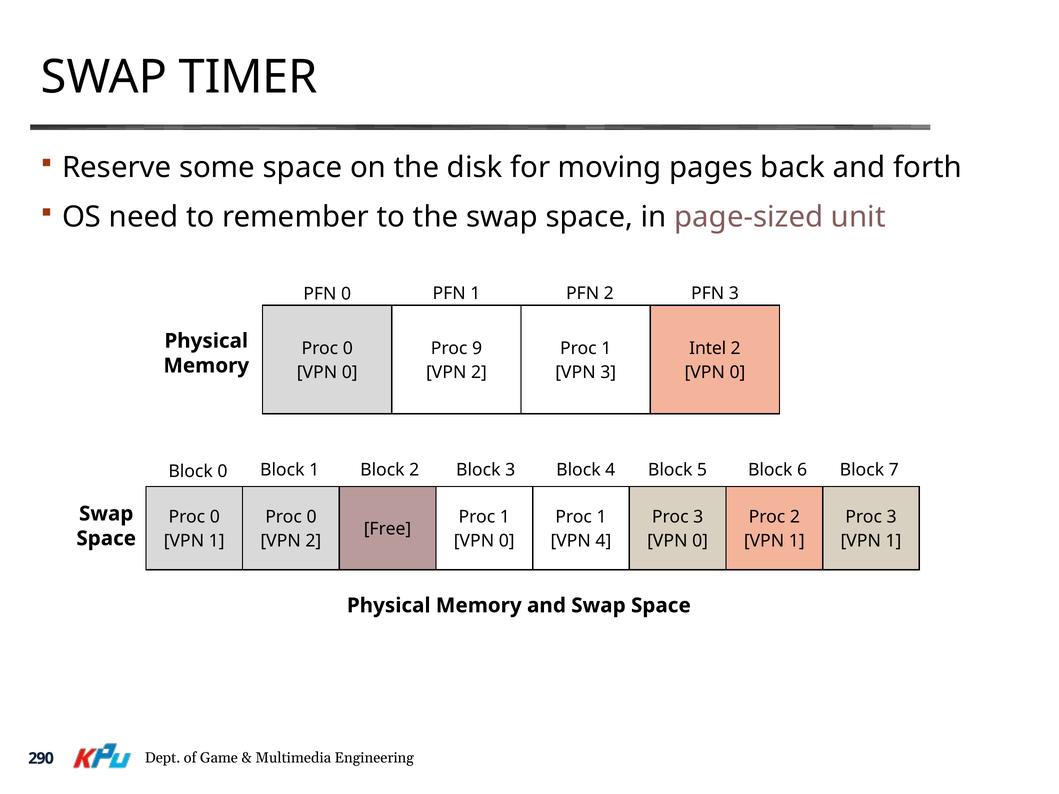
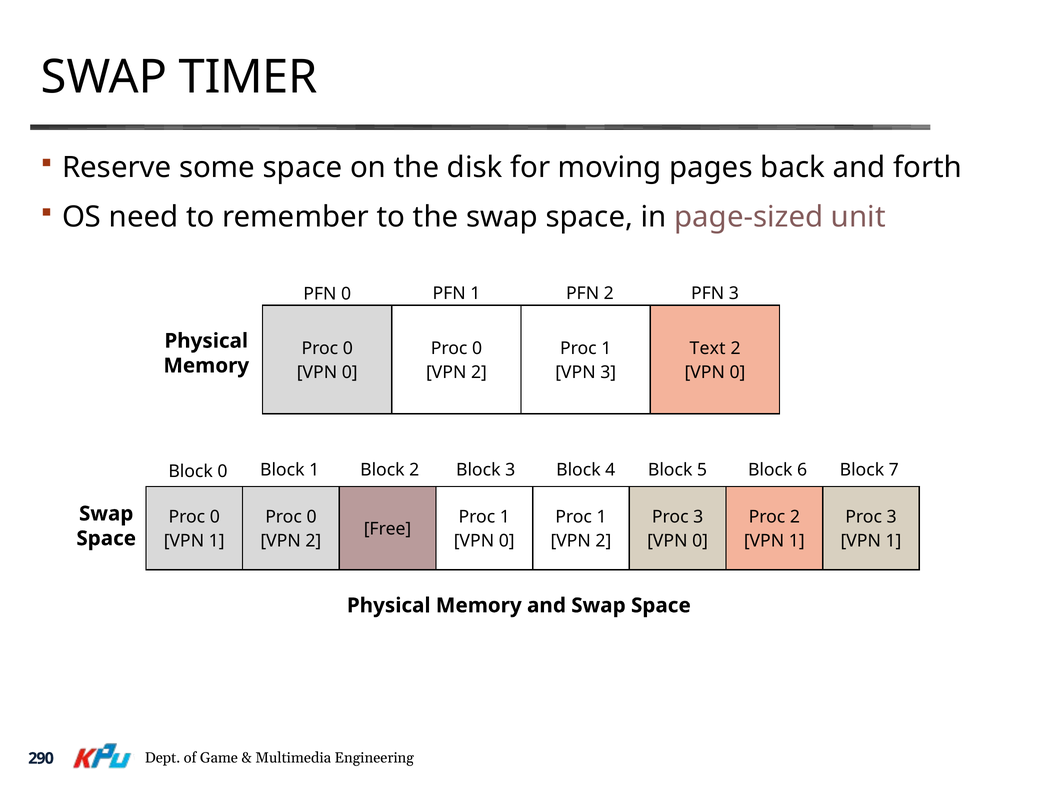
9: 9 -> 0 (477, 349)
Intel: Intel -> Text (708, 349)
4: 4 -> 2 (603, 541)
